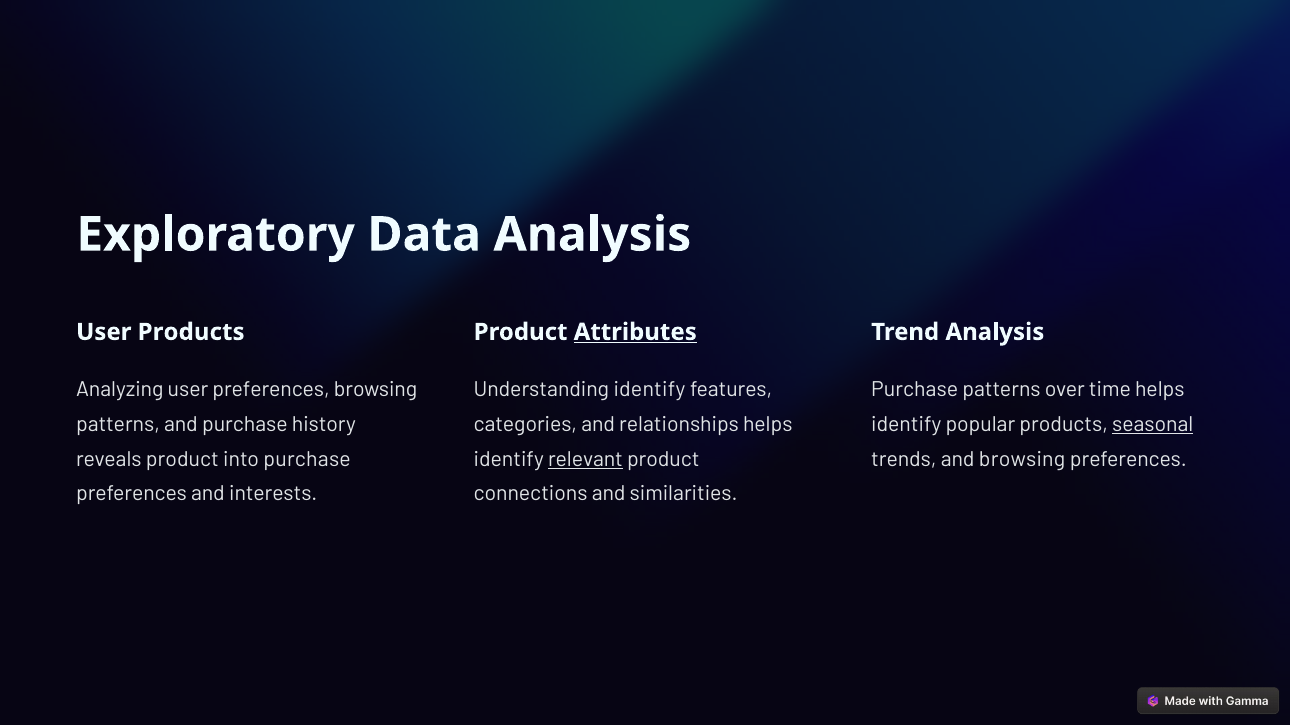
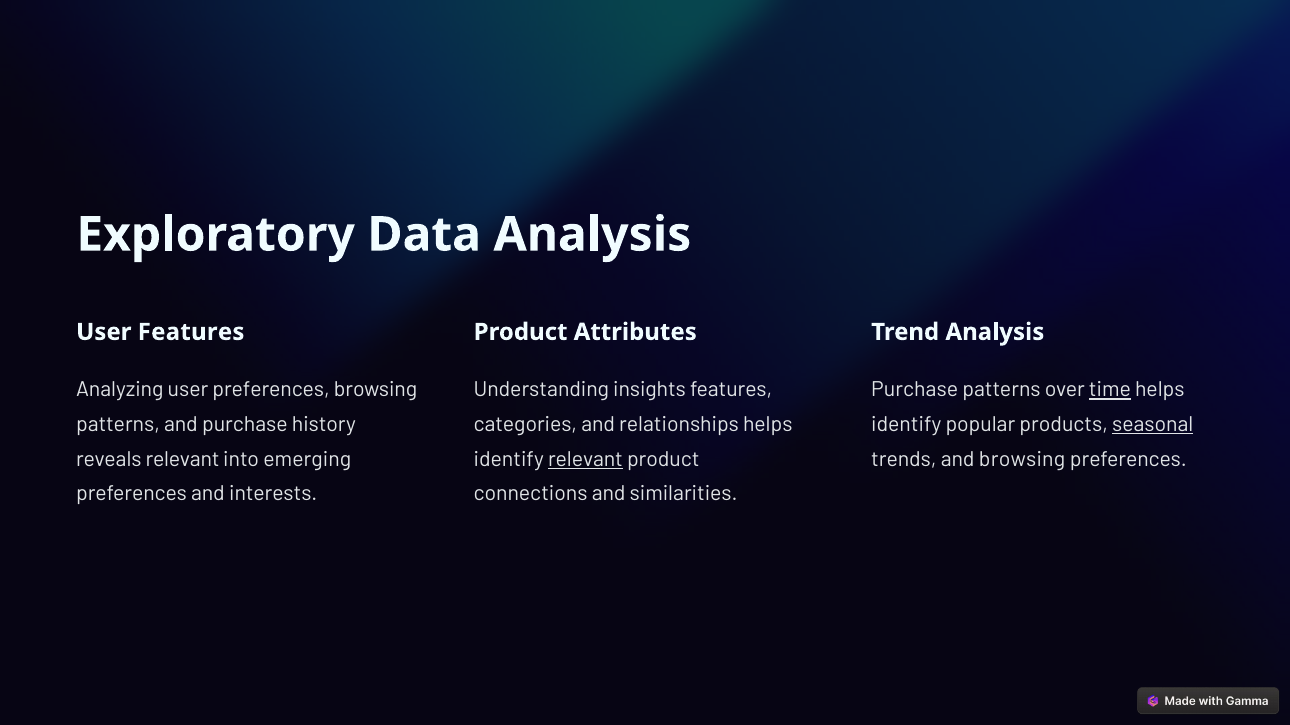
User Products: Products -> Features (191, 332)
Attributes underline: present -> none (635, 332)
Understanding identify: identify -> insights (650, 390)
time underline: none -> present (1110, 390)
reveals product: product -> relevant (183, 460)
into purchase: purchase -> emerging (307, 460)
